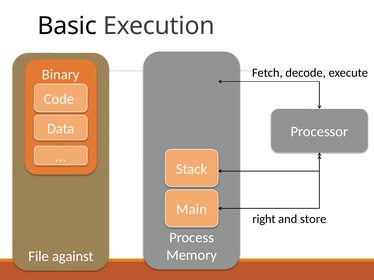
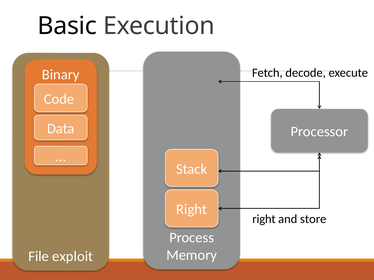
Main: Main -> Right (192, 210)
against: against -> exploit (73, 257)
